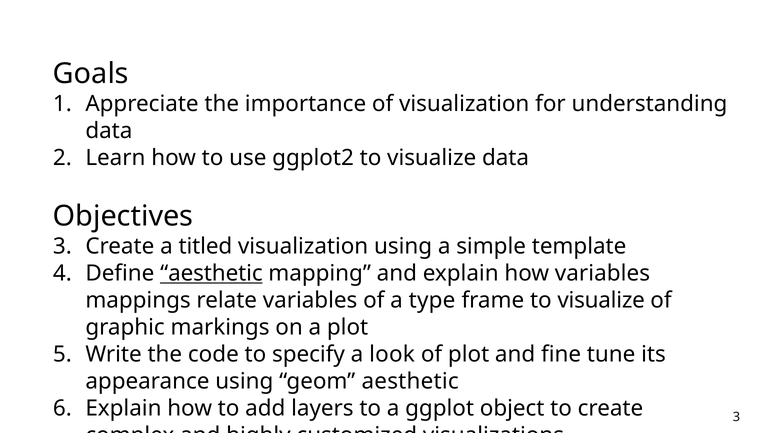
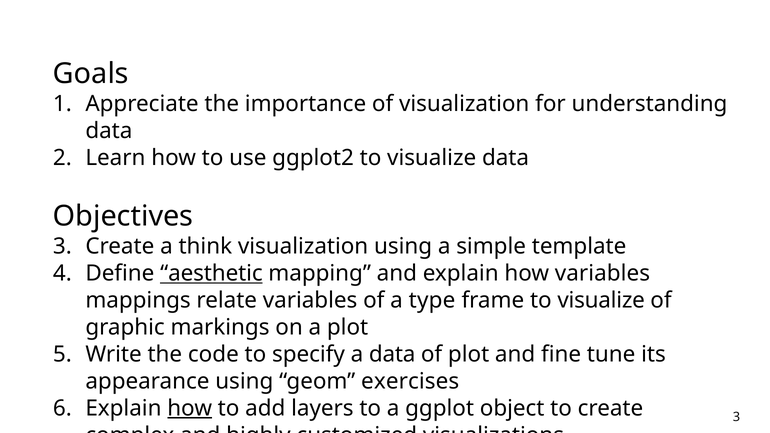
titled: titled -> think (205, 246)
a look: look -> data (392, 354)
geom aesthetic: aesthetic -> exercises (410, 381)
how underline: none -> present (190, 408)
